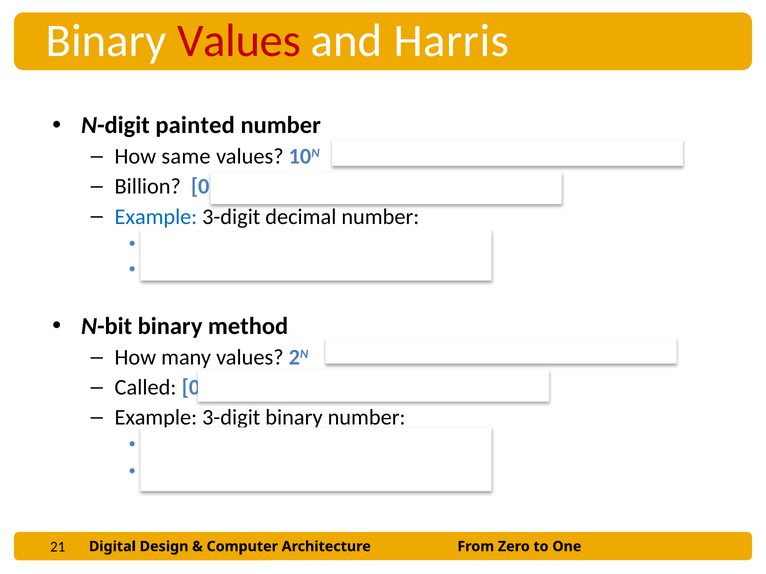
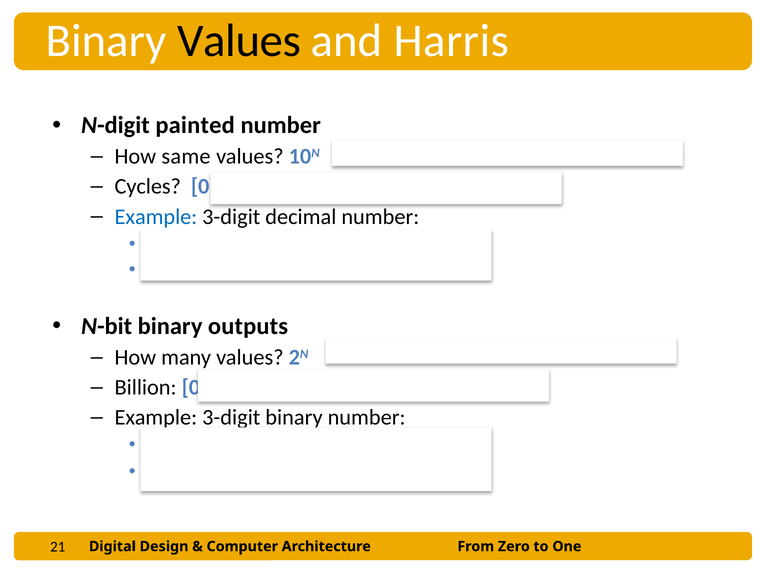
Values colour: red -> black (239, 41)
Billion: Billion -> Cycles (148, 187)
method: method -> outputs (248, 326)
Called: Called -> Billion (146, 388)
